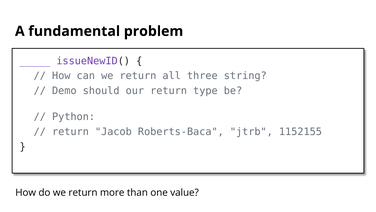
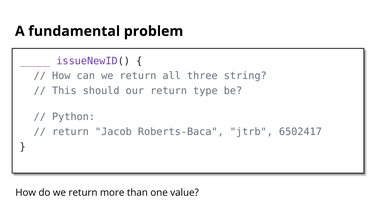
Demo: Demo -> This (64, 91)
1152155: 1152155 -> 6502417 (300, 131)
